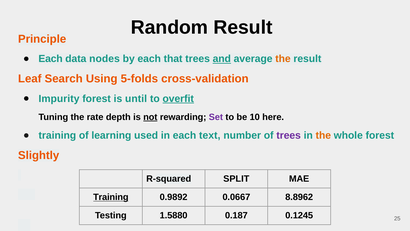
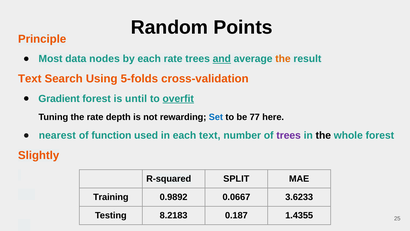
Random Result: Result -> Points (243, 27)
Each: Each -> Most (51, 59)
each that: that -> rate (173, 59)
Leaf: Leaf -> Text (30, 79)
Impurity: Impurity -> Gradient (59, 98)
not underline: present -> none (150, 117)
Set colour: purple -> blue (216, 117)
10: 10 -> 77 (255, 117)
training: training -> nearest (57, 135)
learning: learning -> function (111, 135)
the colour: orange -> black (323, 135)
Training underline: present -> none (111, 197)
8.8962: 8.8962 -> 3.6233 (299, 197)
1.5880: 1.5880 -> 8.2183 (174, 215)
0.1245: 0.1245 -> 1.4355 (299, 215)
